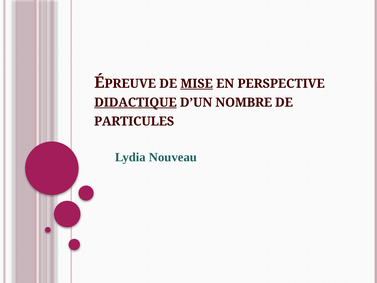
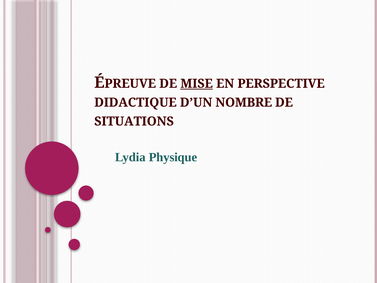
DIDACTIQUE underline: present -> none (135, 102)
PARTICULES: PARTICULES -> SITUATIONS (134, 121)
Nouveau: Nouveau -> Physique (173, 157)
